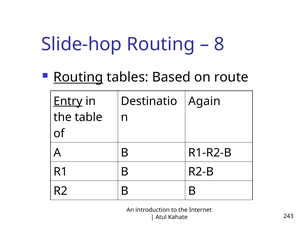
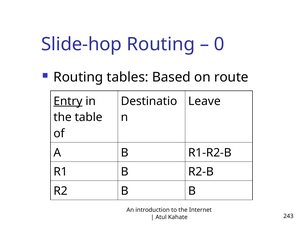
8: 8 -> 0 (219, 44)
Routing underline: present -> none (78, 77)
Again: Again -> Leave (204, 101)
